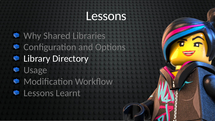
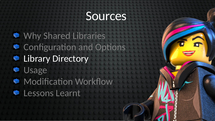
Lessons: Lessons -> Sources (106, 16)
